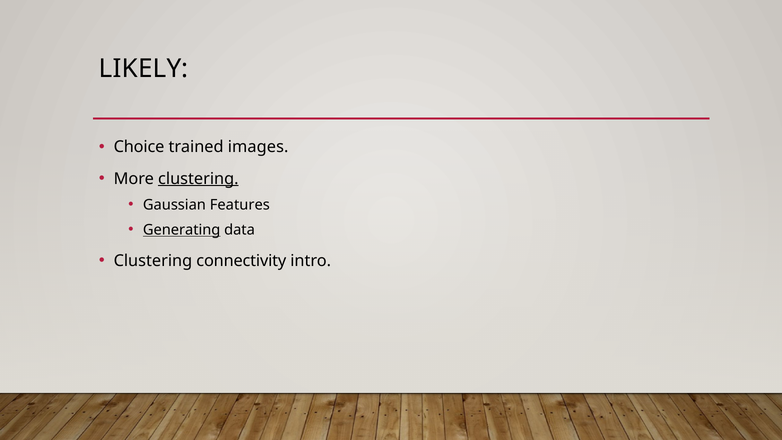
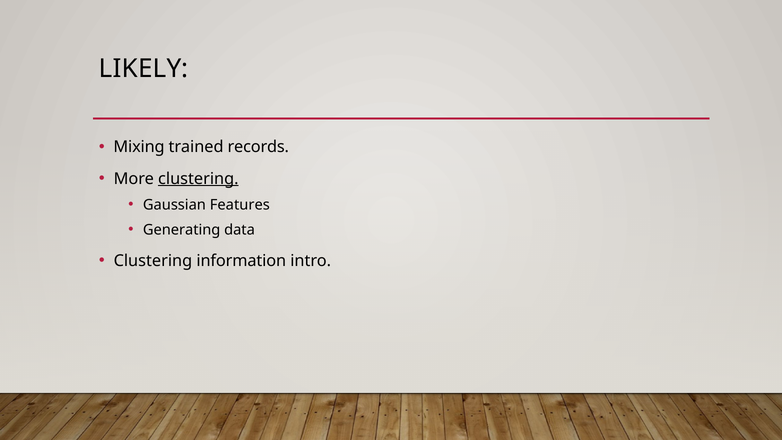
Choice: Choice -> Mixing (139, 147)
images: images -> records (258, 147)
Generating underline: present -> none (182, 230)
connectivity: connectivity -> information (241, 261)
